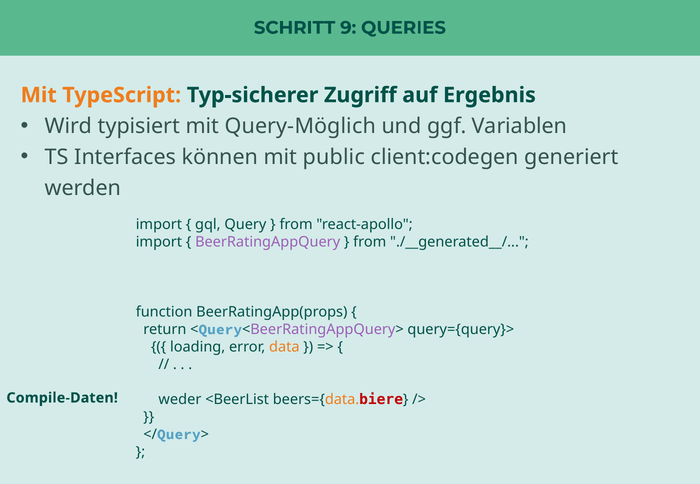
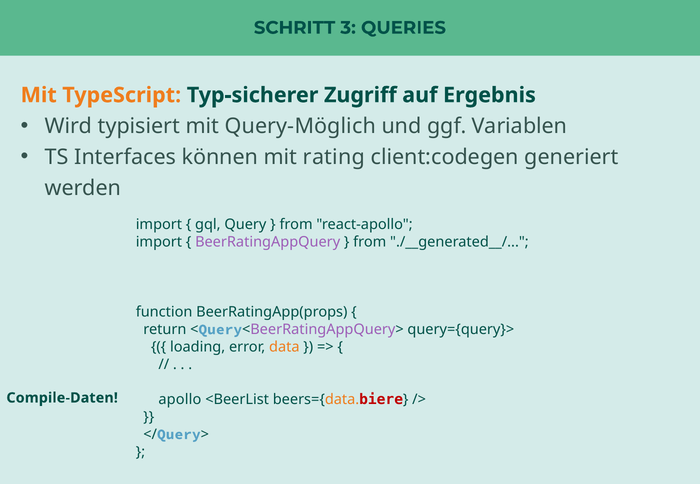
9: 9 -> 3 (348, 28)
public: public -> rating (334, 157)
weder: weder -> apollo (180, 400)
